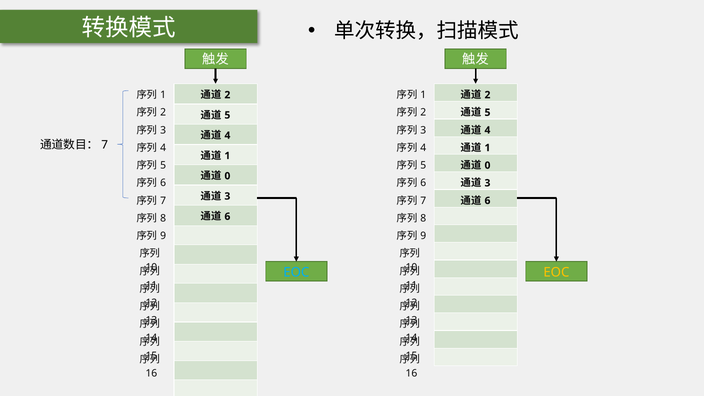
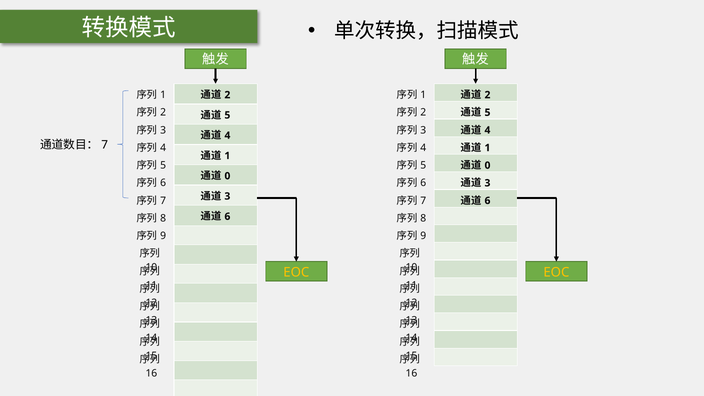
EOC colour: light blue -> yellow (296, 272)
